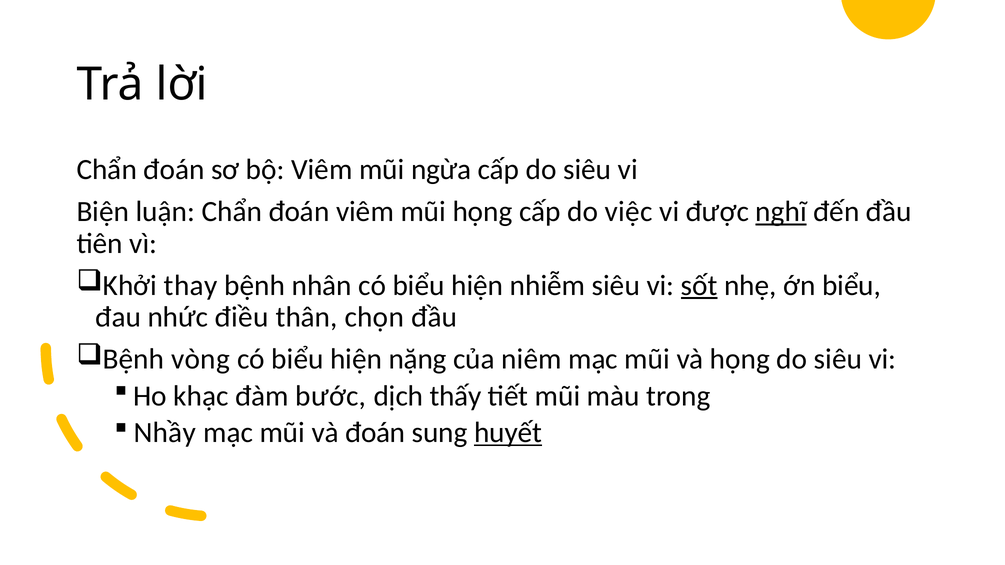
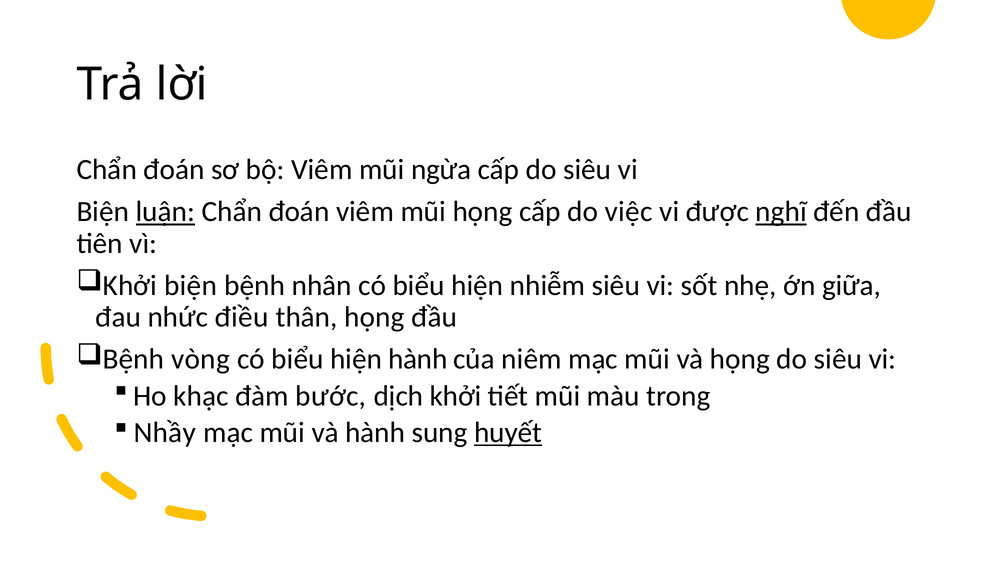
luận underline: none -> present (165, 212)
Khởi thay: thay -> biện (191, 286)
sốt underline: present -> none (699, 286)
ớn biểu: biểu -> giữa (852, 286)
thân chọn: chọn -> họng (374, 317)
hiện nặng: nặng -> hành (418, 359)
dịch thấy: thấy -> khởi (456, 396)
và đoán: đoán -> hành (375, 433)
